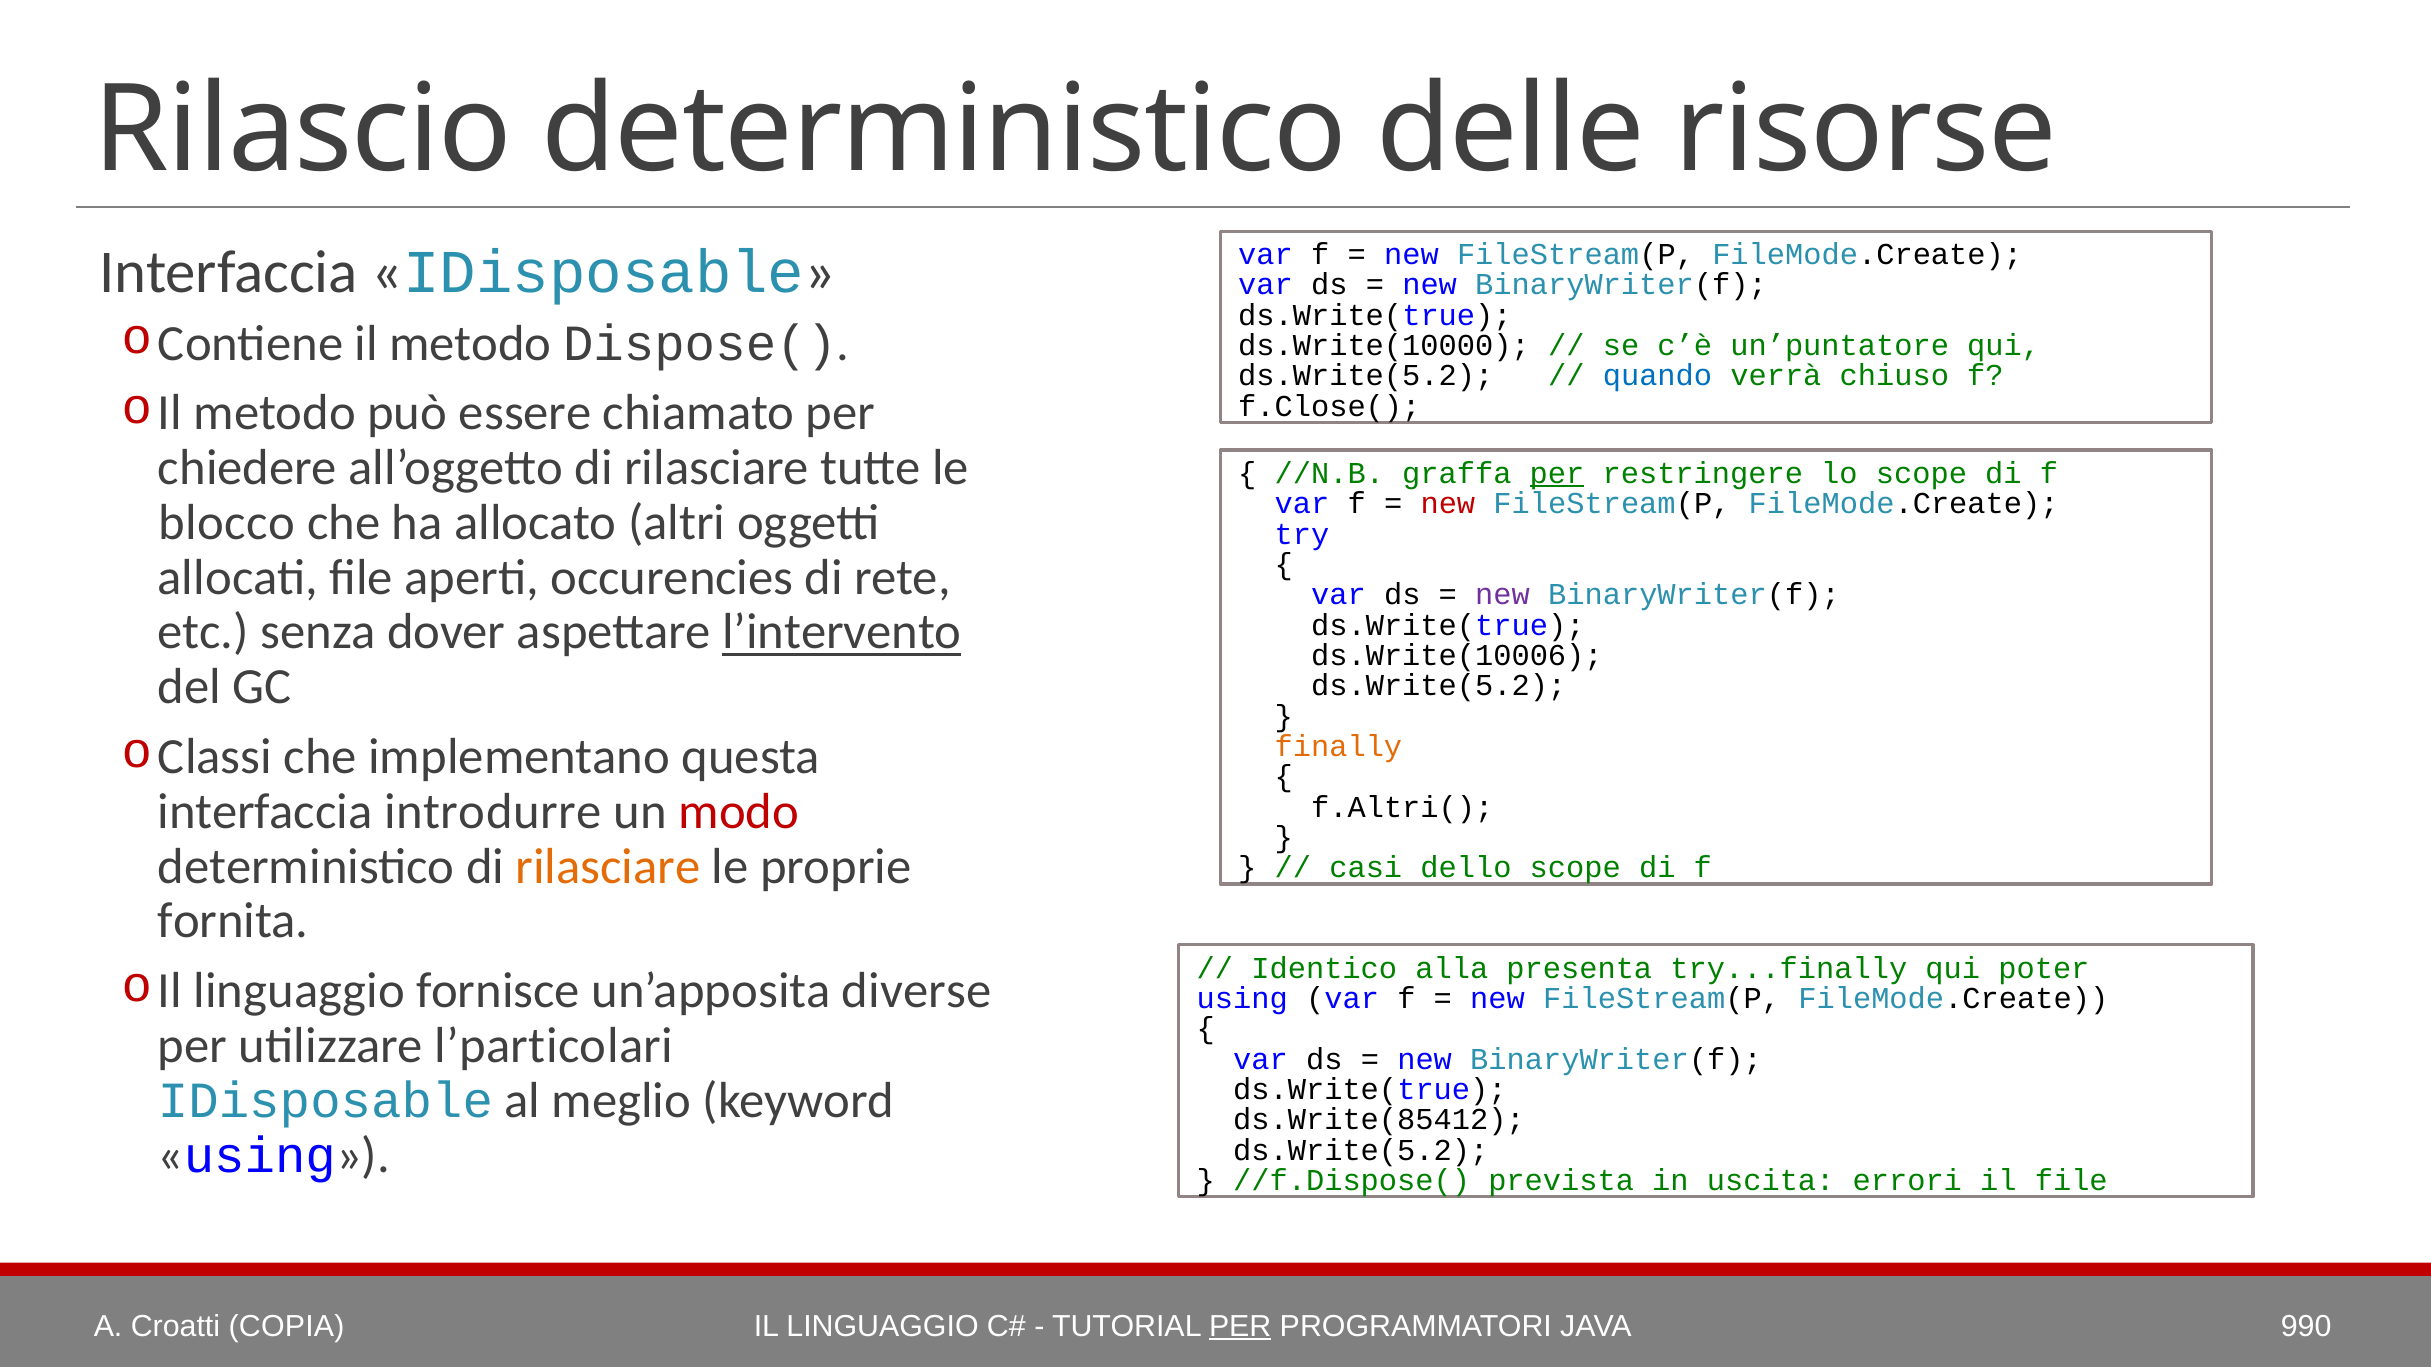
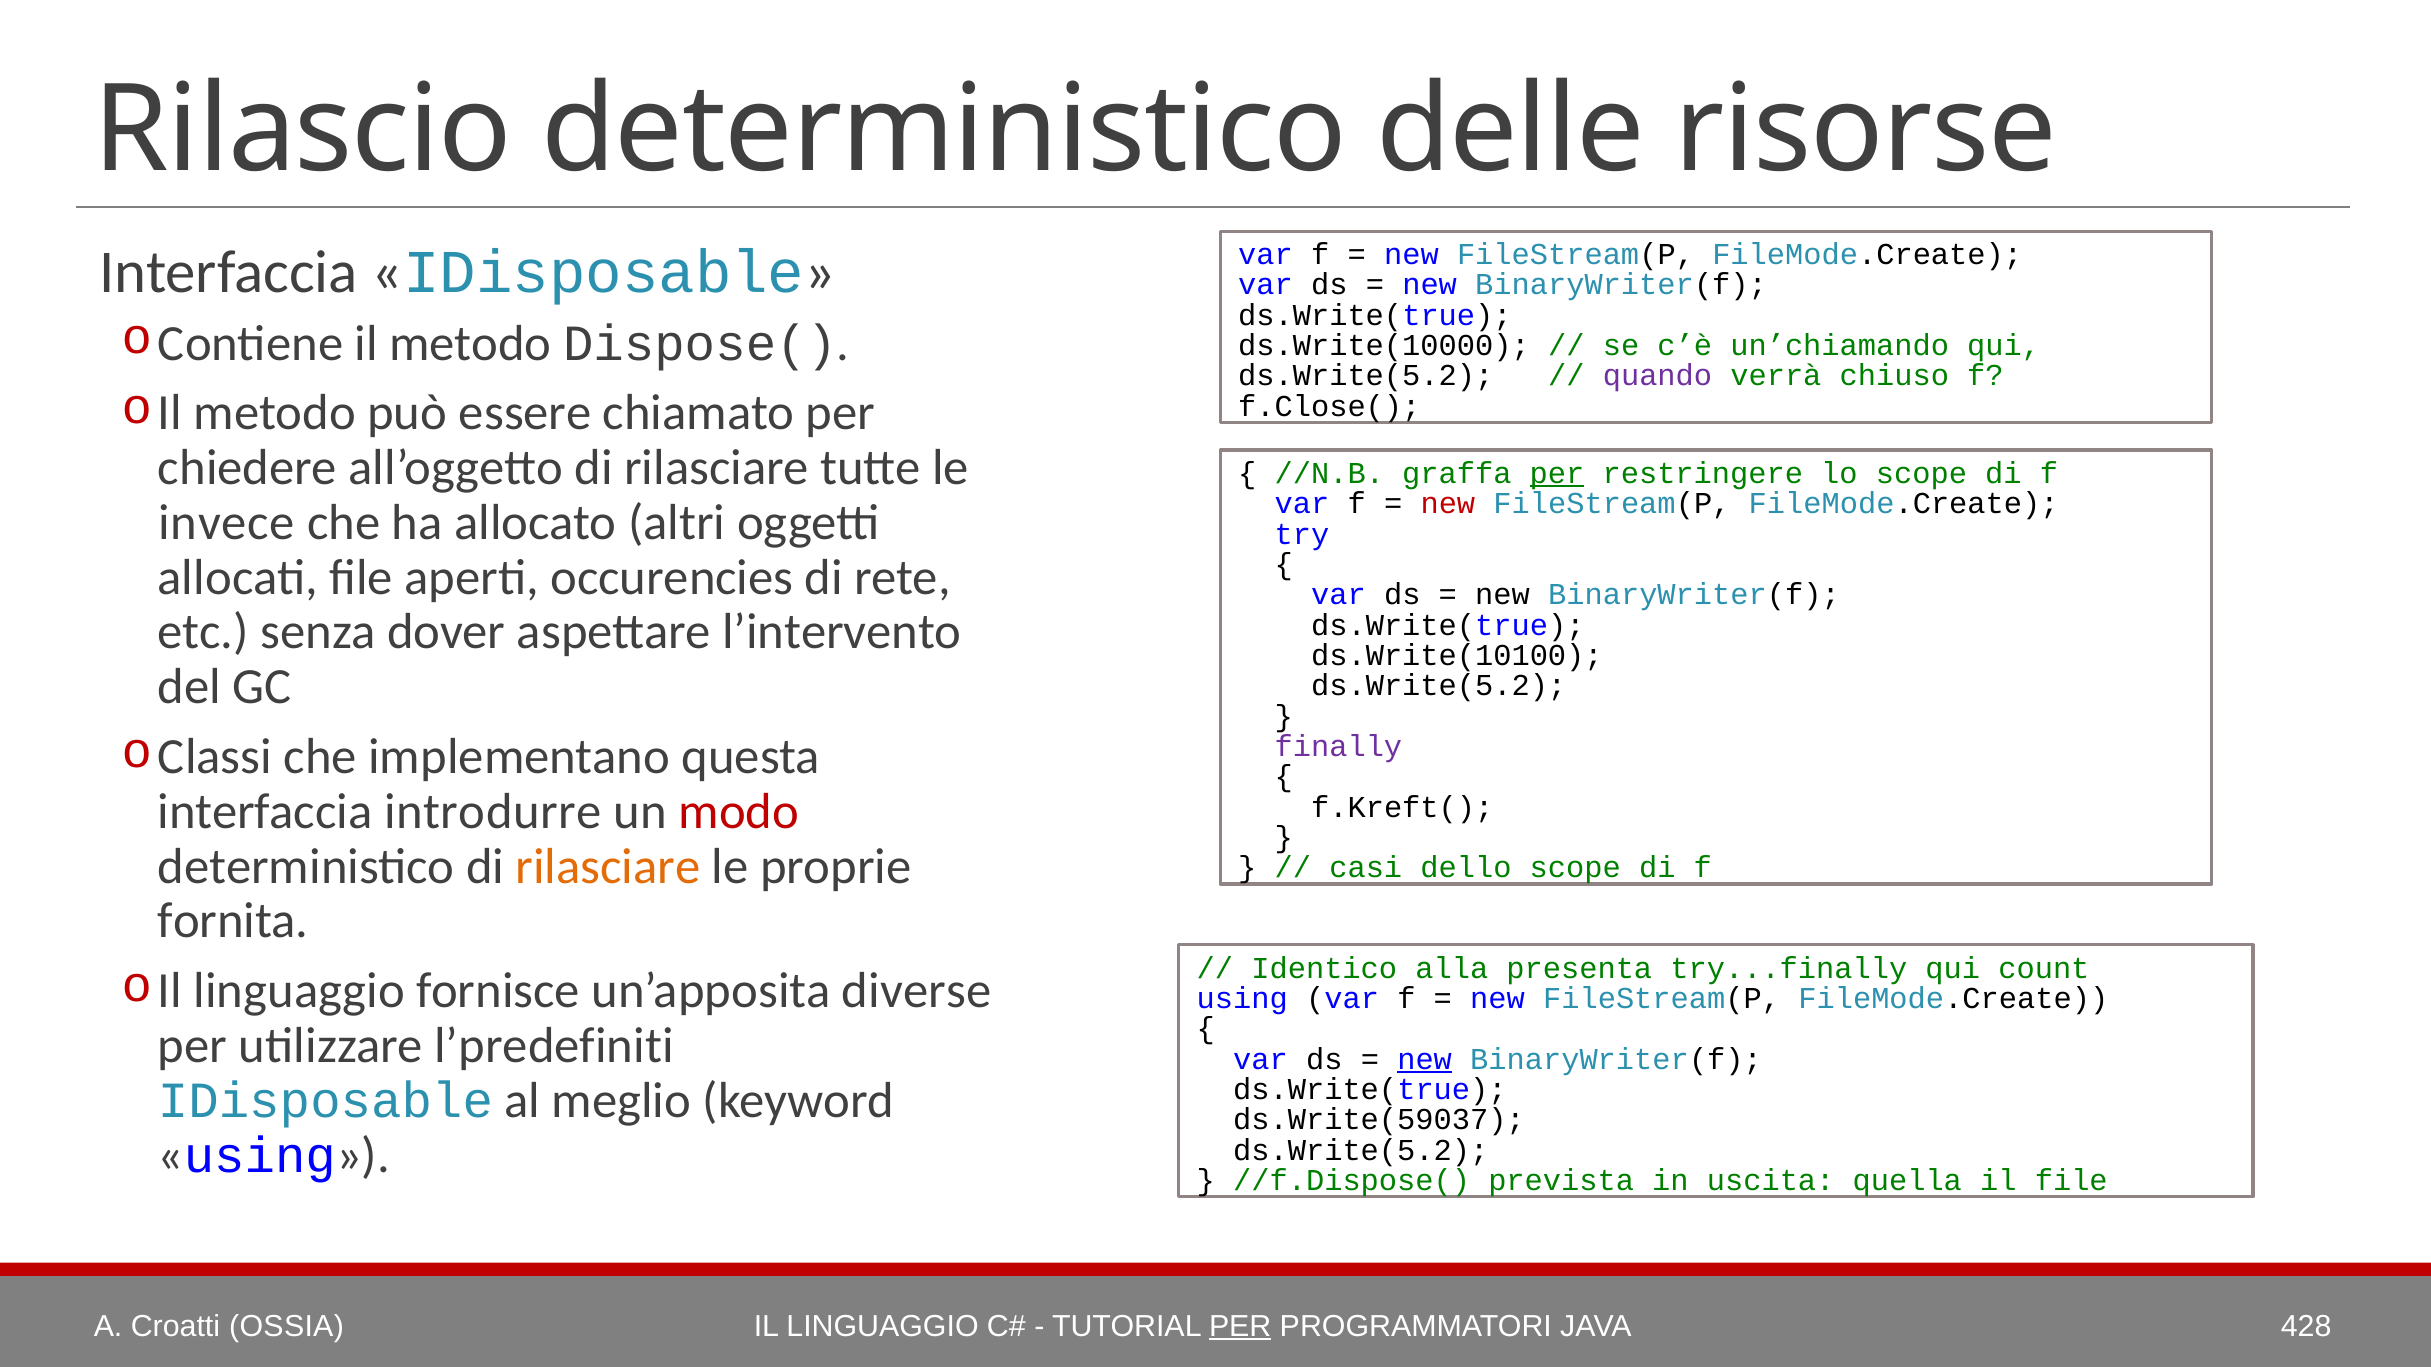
un’puntatore: un’puntatore -> un’chiamando (1840, 346)
quando colour: blue -> purple (1657, 376)
blocco: blocco -> invece (227, 523)
new colour: purple -> black (1503, 595)
l’intervento underline: present -> none (842, 632)
ds.Write(10006: ds.Write(10006 -> ds.Write(10100 (1457, 656)
finally colour: orange -> purple (1338, 747)
f.Altri(: f.Altri( -> f.Kreft( (1402, 807)
poter: poter -> count (2044, 968)
l’particolari: l’particolari -> l’predefiniti (554, 1046)
new underline: none -> present (1425, 1060)
ds.Write(85412: ds.Write(85412 -> ds.Write(59037 (1379, 1120)
errori: errori -> quella (1907, 1181)
COPIA: COPIA -> OSSIA (287, 1326)
990: 990 -> 428 (2306, 1326)
